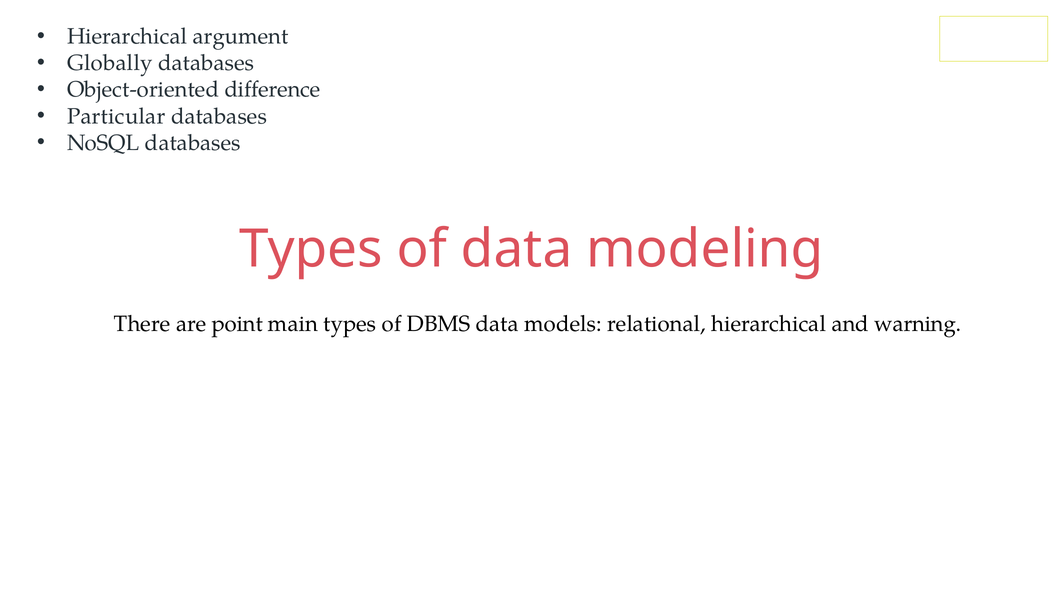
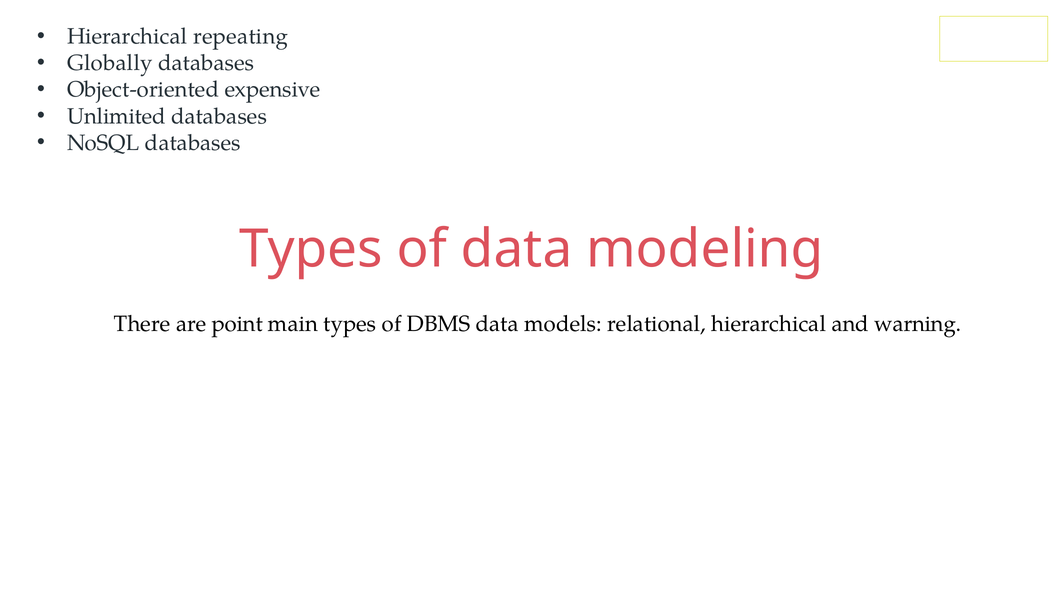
argument: argument -> repeating (241, 36)
difference: difference -> expensive (273, 90)
Particular: Particular -> Unlimited (116, 116)
